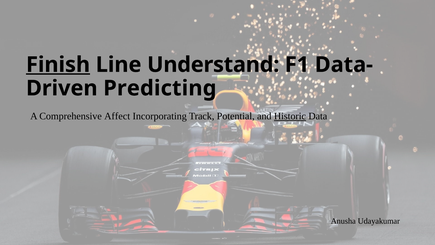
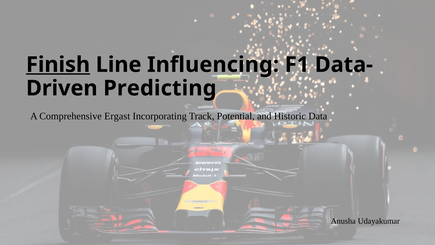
Understand: Understand -> Influencing (213, 65)
Affect: Affect -> Ergast (117, 116)
Historic underline: present -> none (290, 116)
